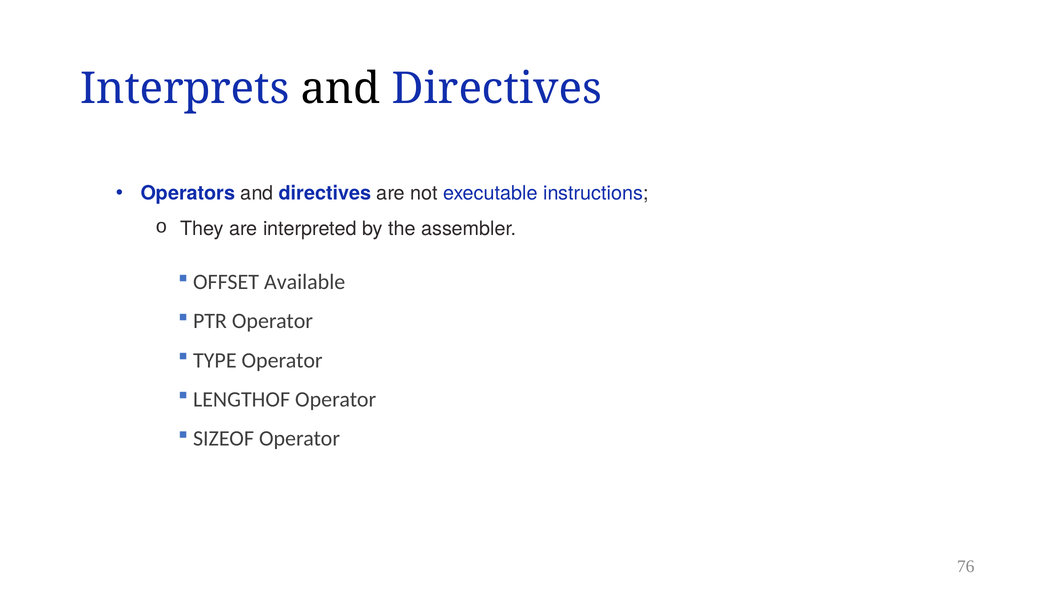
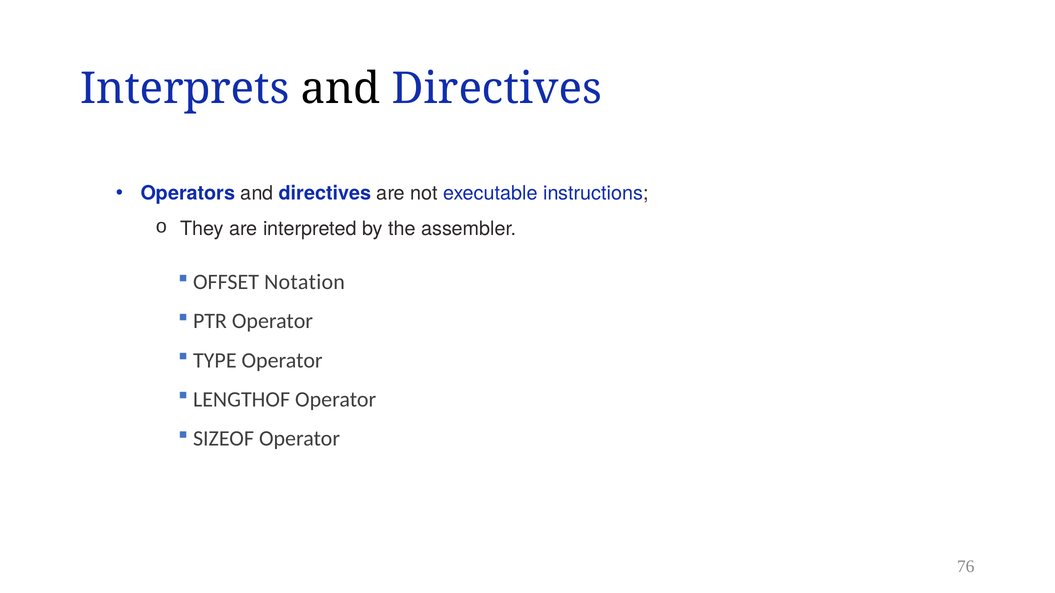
Available: Available -> Notation (305, 282)
